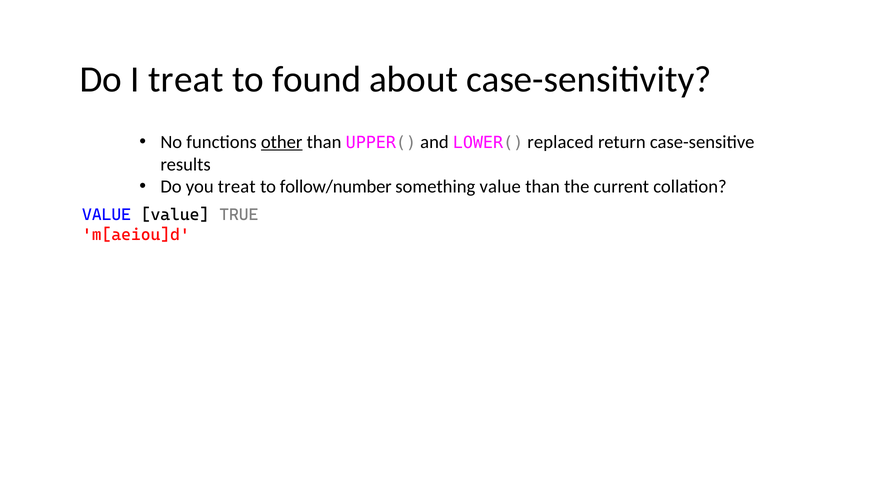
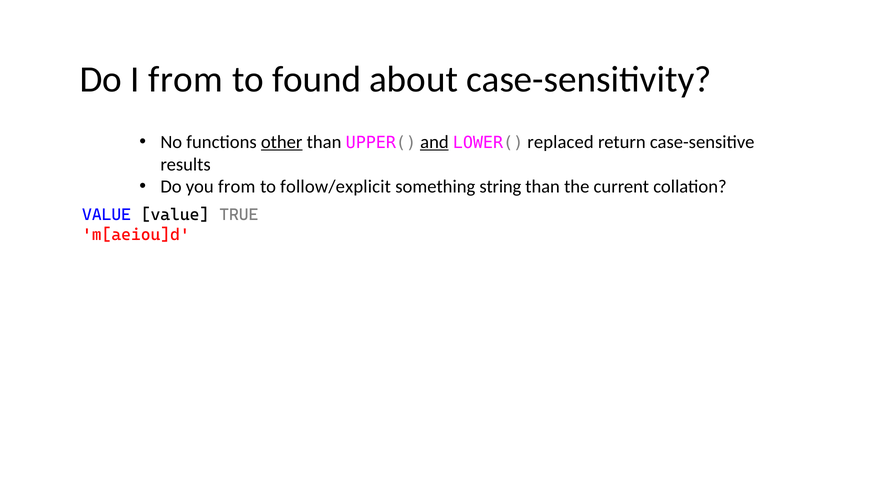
I treat: treat -> from (186, 79)
and underline: none -> present (434, 142)
you treat: treat -> from (237, 187)
follow/number: follow/number -> follow/explicit (336, 187)
something value: value -> string (500, 187)
